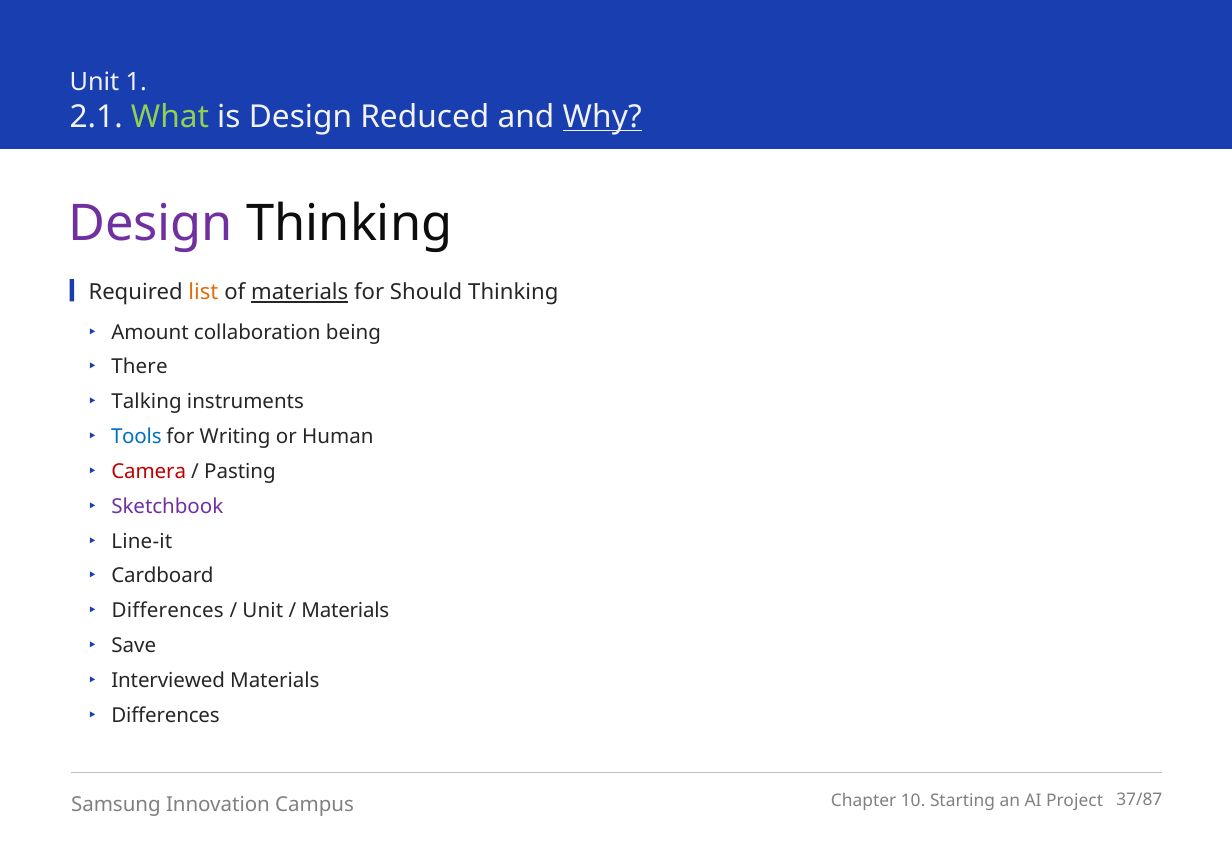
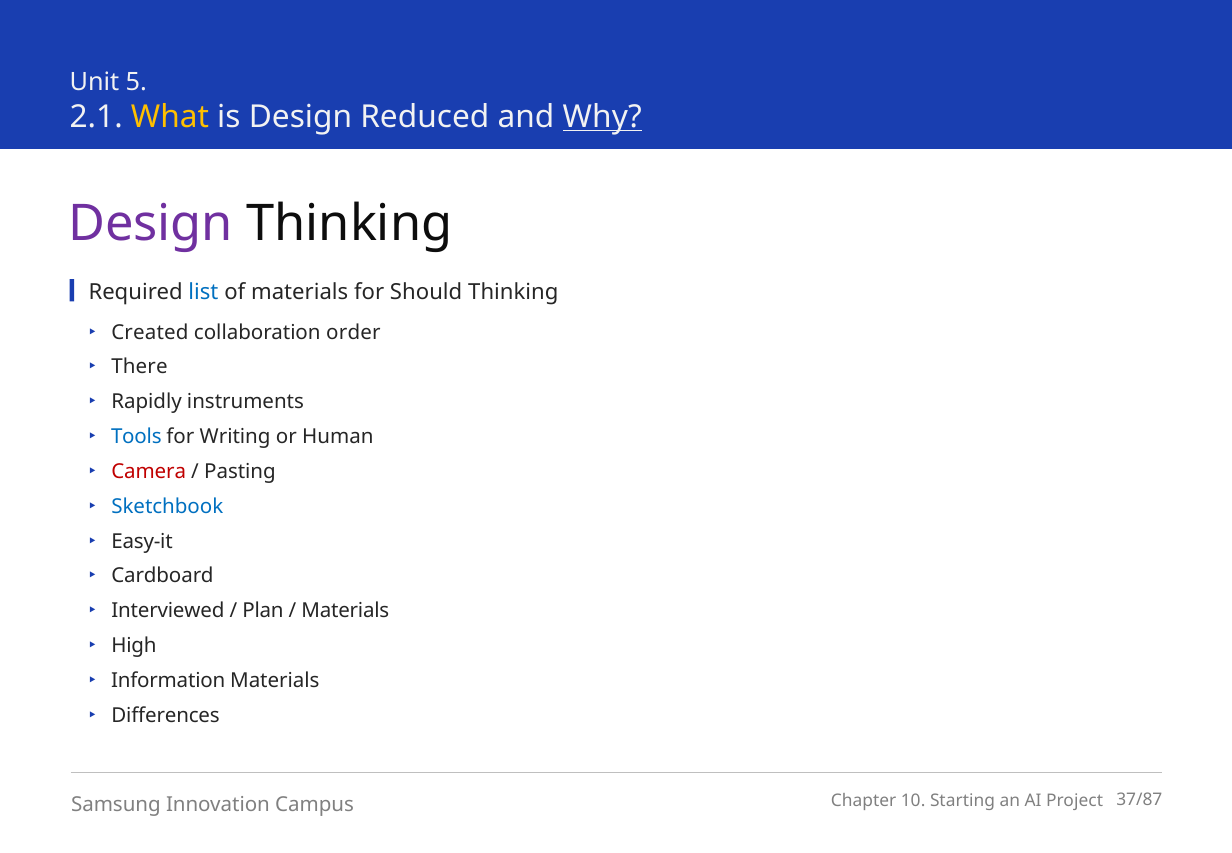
1: 1 -> 5 (136, 82)
What colour: light green -> yellow (170, 117)
list colour: orange -> blue (203, 293)
materials underline: present -> none (300, 293)
Amount: Amount -> Created (150, 332)
being: being -> order (353, 332)
Talking: Talking -> Rapidly (147, 402)
Sketchbook colour: purple -> blue (167, 507)
Line-it: Line-it -> Easy-it (142, 541)
Differences: Differences -> Interviewed (168, 611)
Unit: Unit -> Plan (263, 611)
Save: Save -> High (134, 646)
Interviewed: Interviewed -> Information (168, 681)
